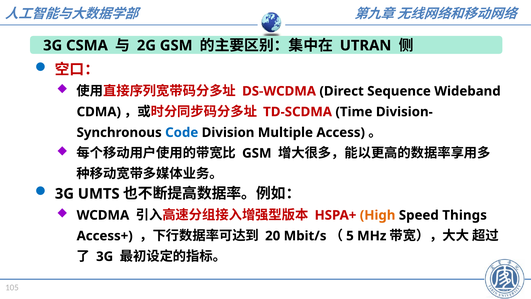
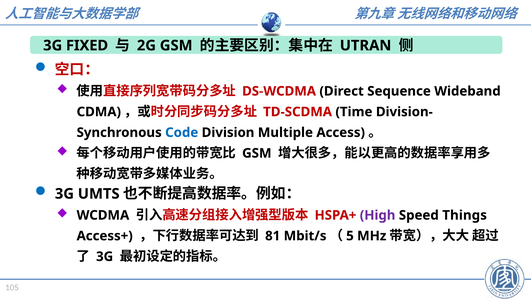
CSMA: CSMA -> FIXED (87, 45)
High colour: orange -> purple (378, 215)
20: 20 -> 81 (273, 236)
